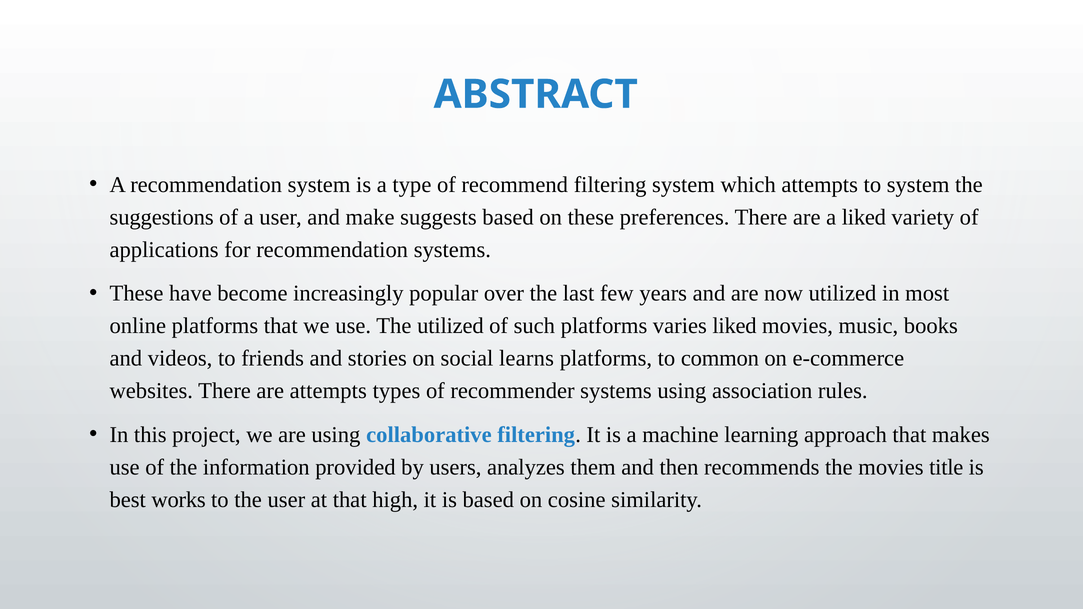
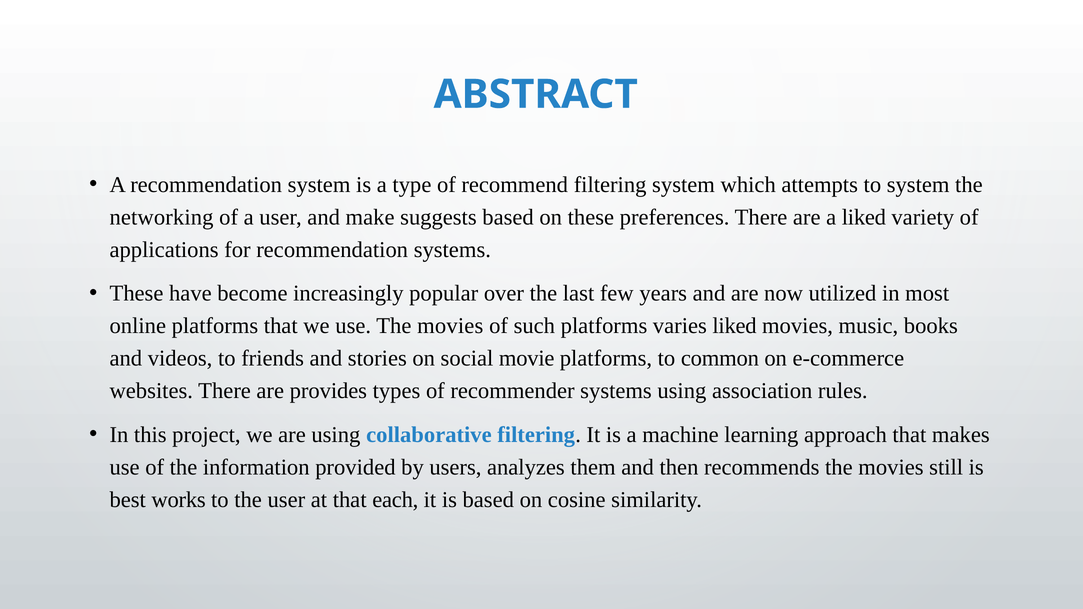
suggestions: suggestions -> networking (162, 217)
use The utilized: utilized -> movies (450, 326)
learns: learns -> movie (527, 359)
are attempts: attempts -> provides (328, 391)
title: title -> still (946, 467)
high: high -> each (395, 500)
